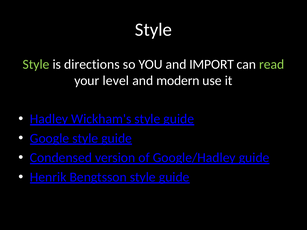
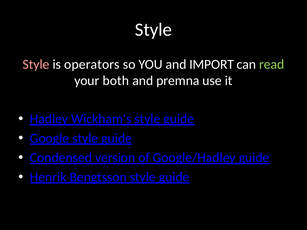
Style colour: light green -> pink (36, 64)
directions: directions -> operators (92, 64)
level: level -> both (116, 81)
modern: modern -> premna (178, 81)
